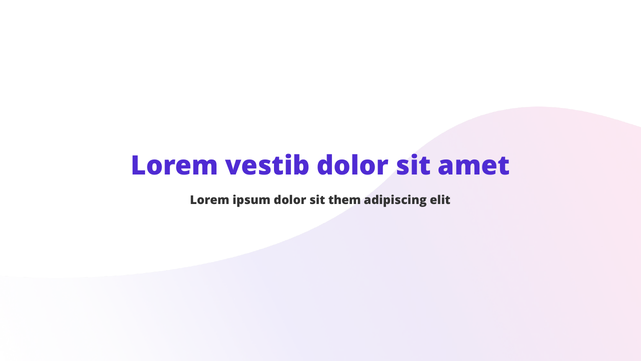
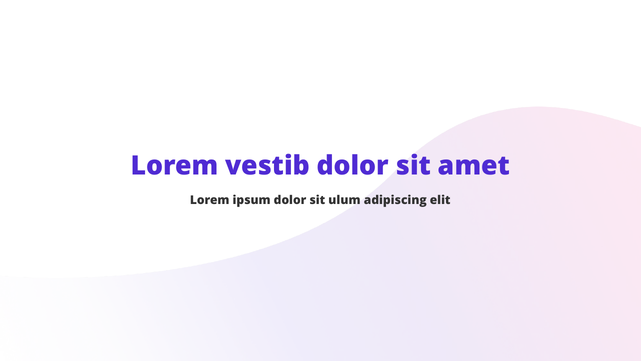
them: them -> ulum (344, 200)
